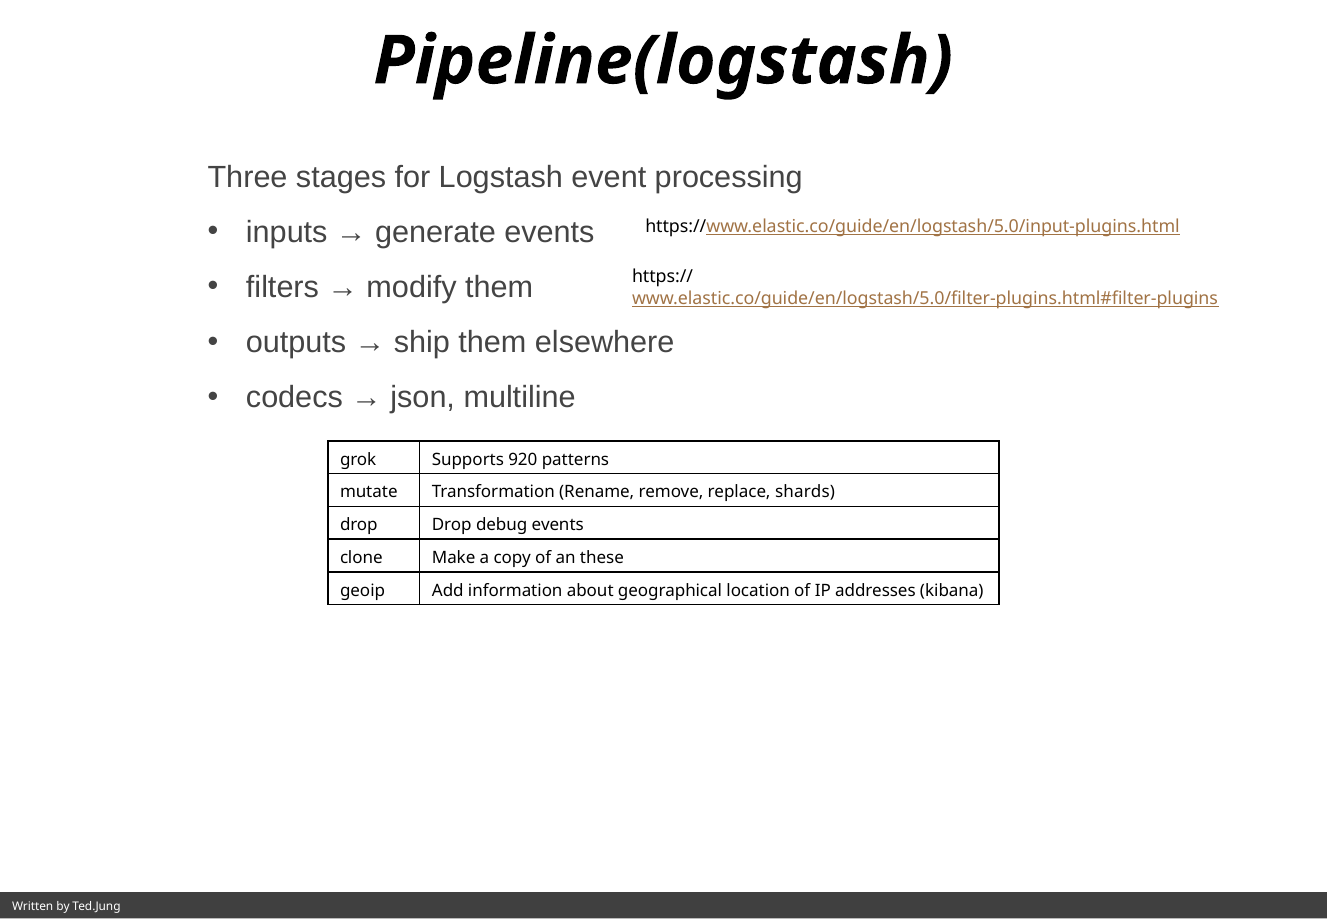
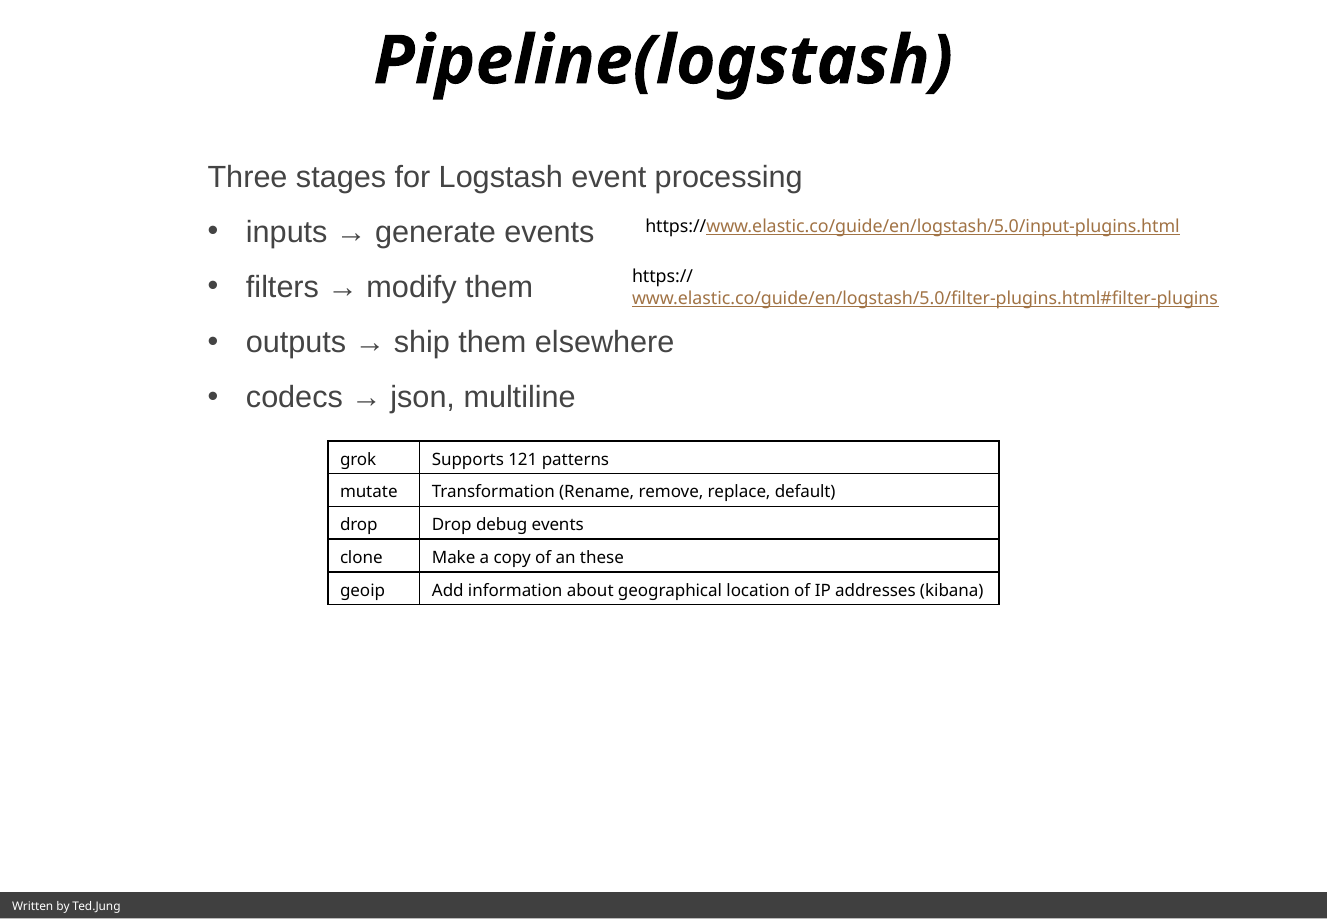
920: 920 -> 121 (523, 459)
shards: shards -> default (805, 492)
